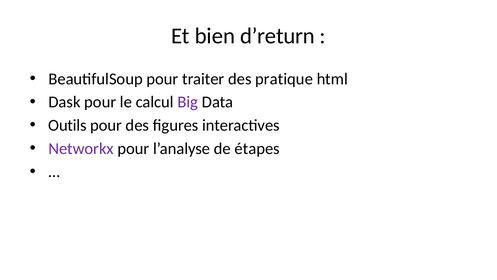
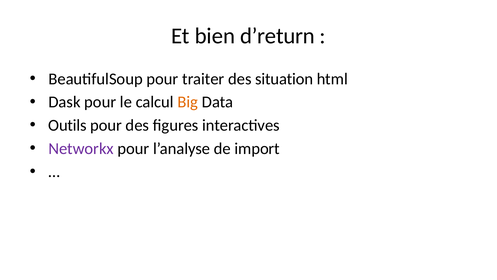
pratique: pratique -> situation (284, 79)
Big colour: purple -> orange (188, 102)
étapes: étapes -> import (257, 148)
